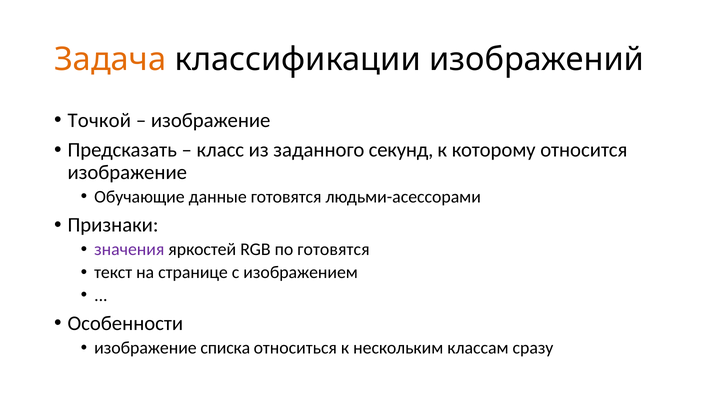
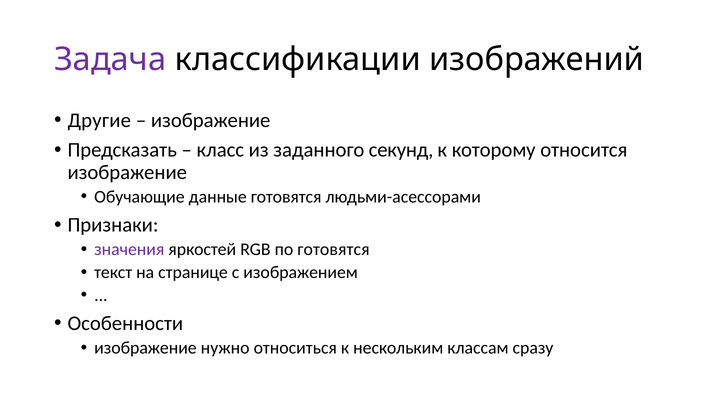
Задача colour: orange -> purple (110, 60)
Точкой: Точкой -> Другие (99, 120)
списка: списка -> нужно (225, 348)
